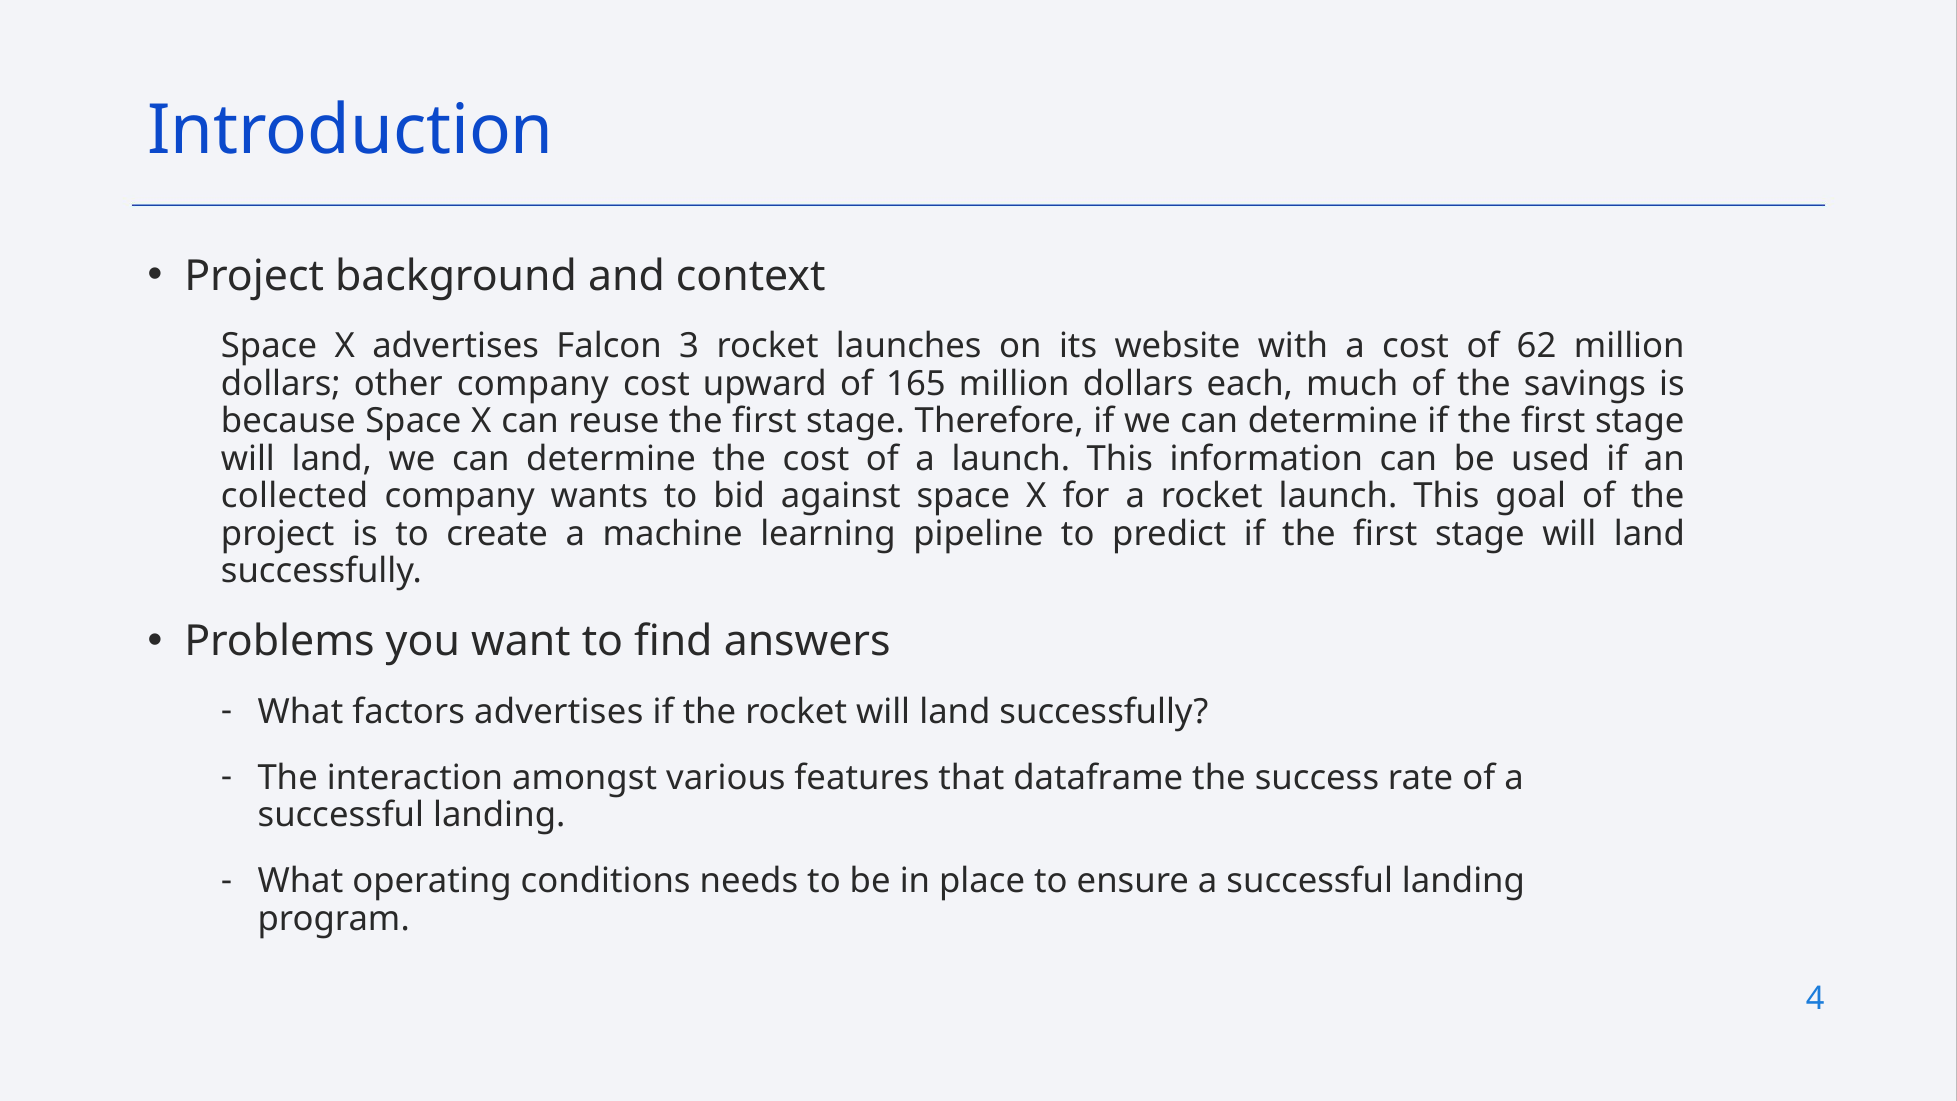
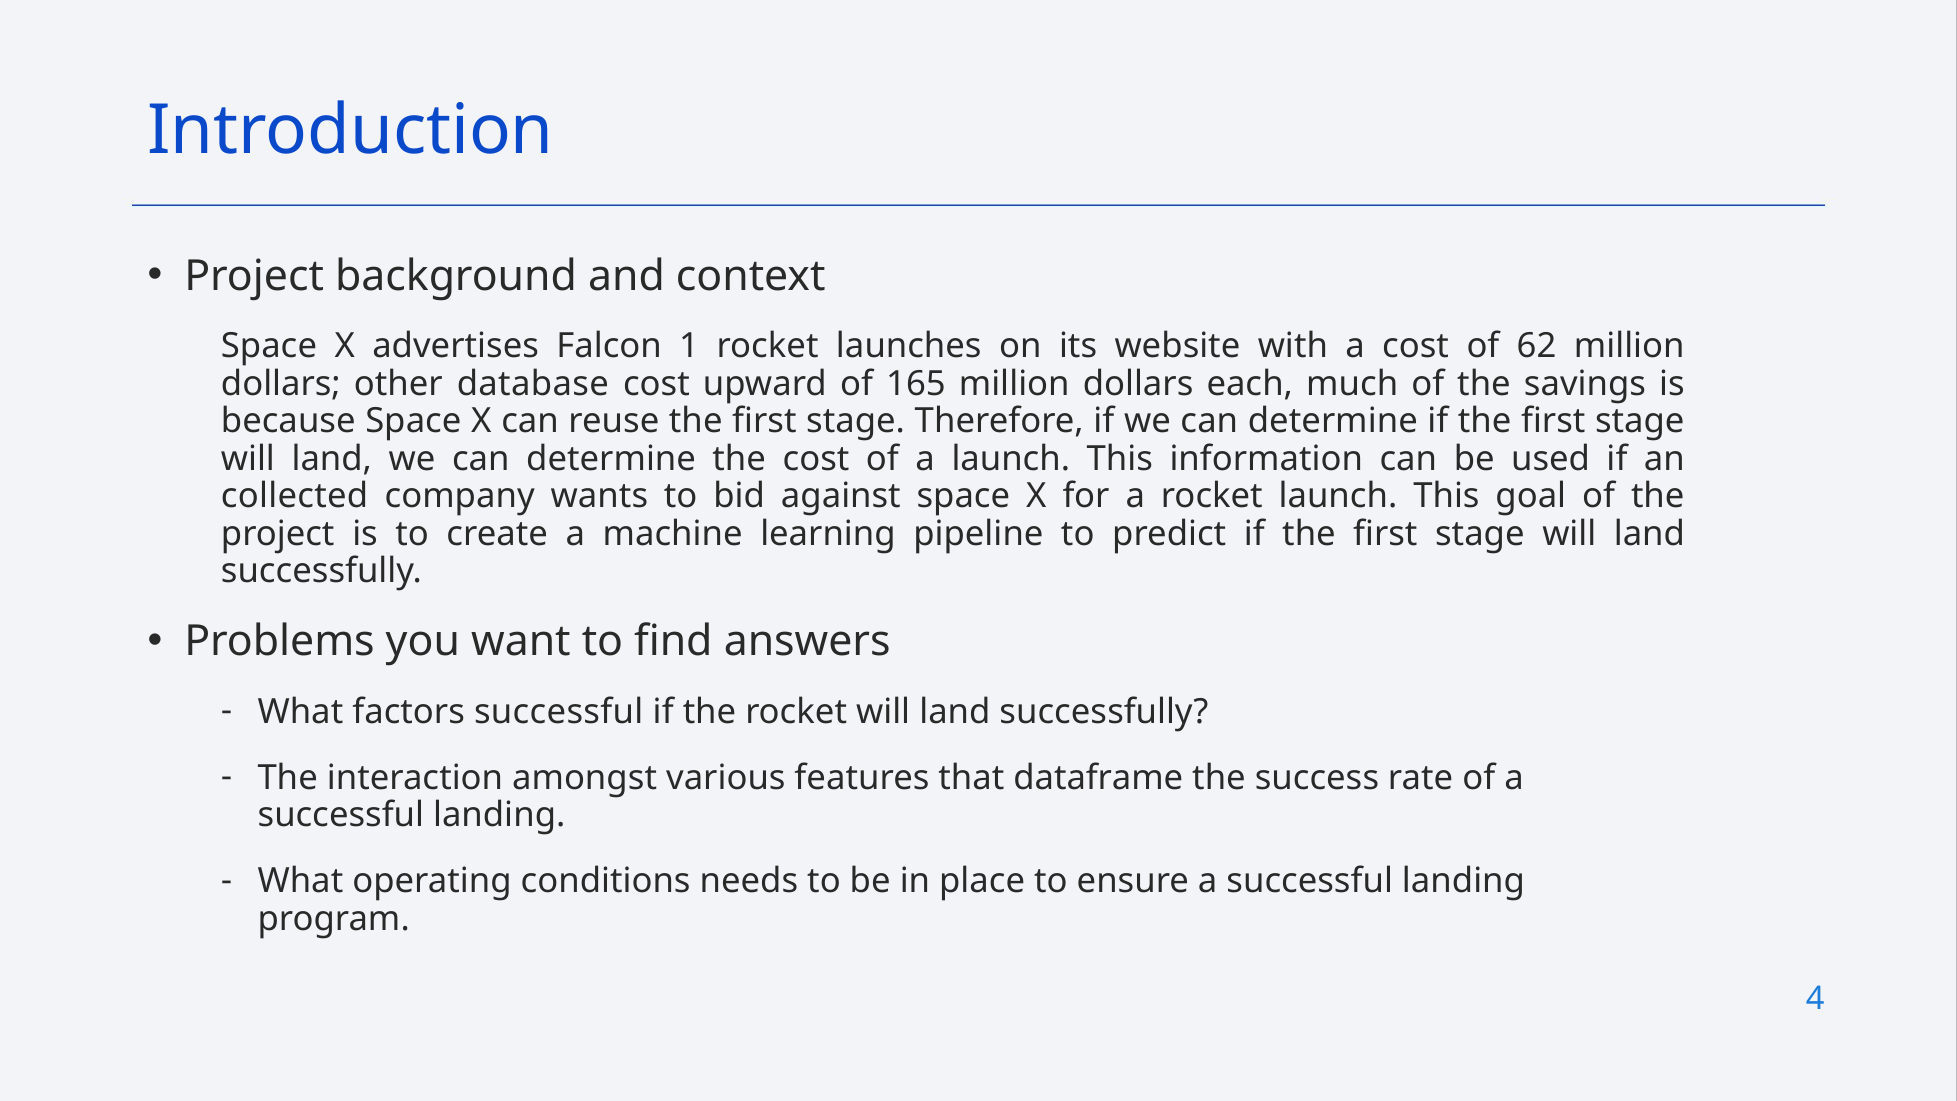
3: 3 -> 1 (689, 346)
other company: company -> database (533, 384)
factors advertises: advertises -> successful (559, 712)
